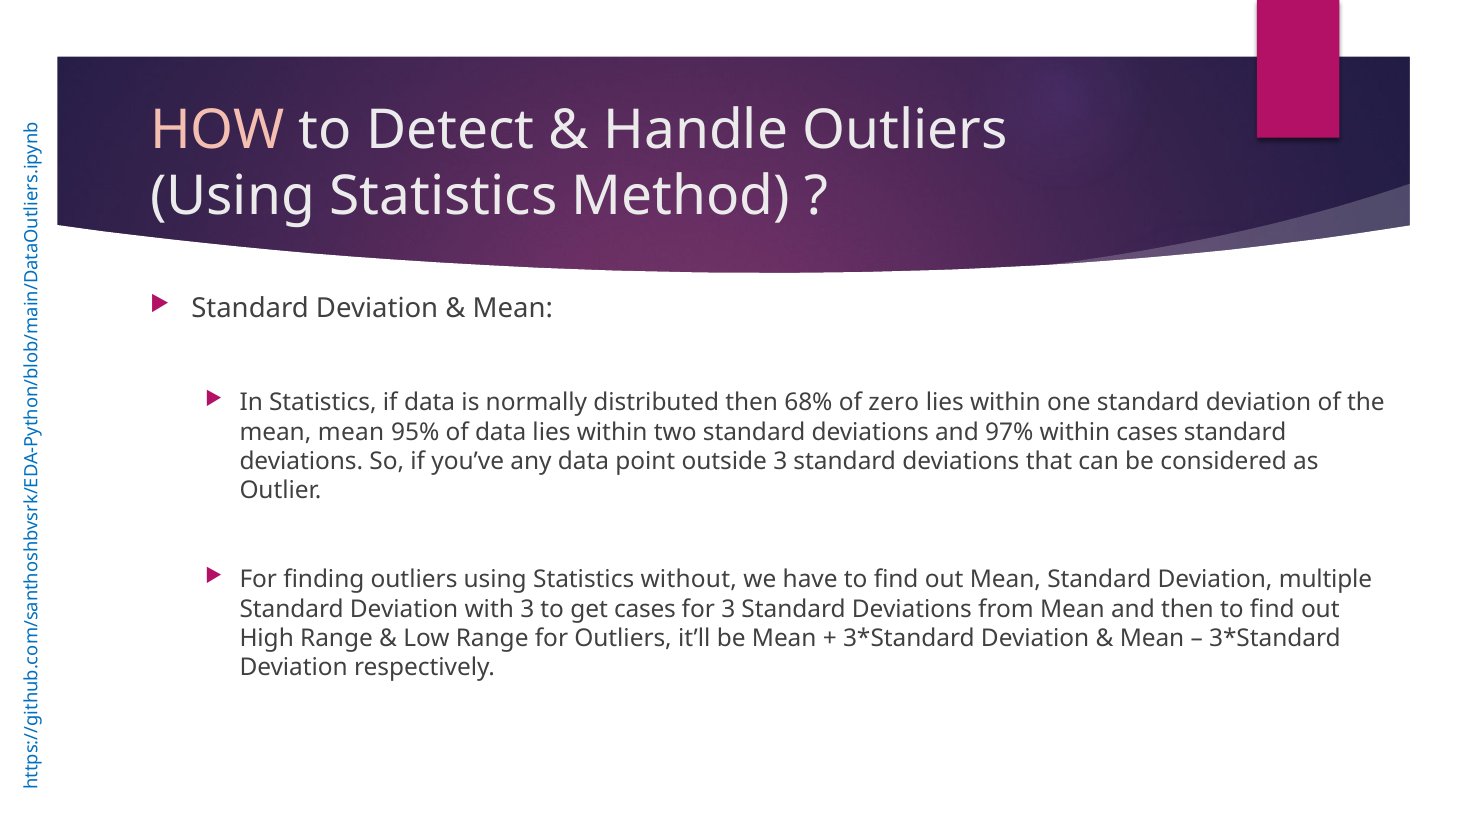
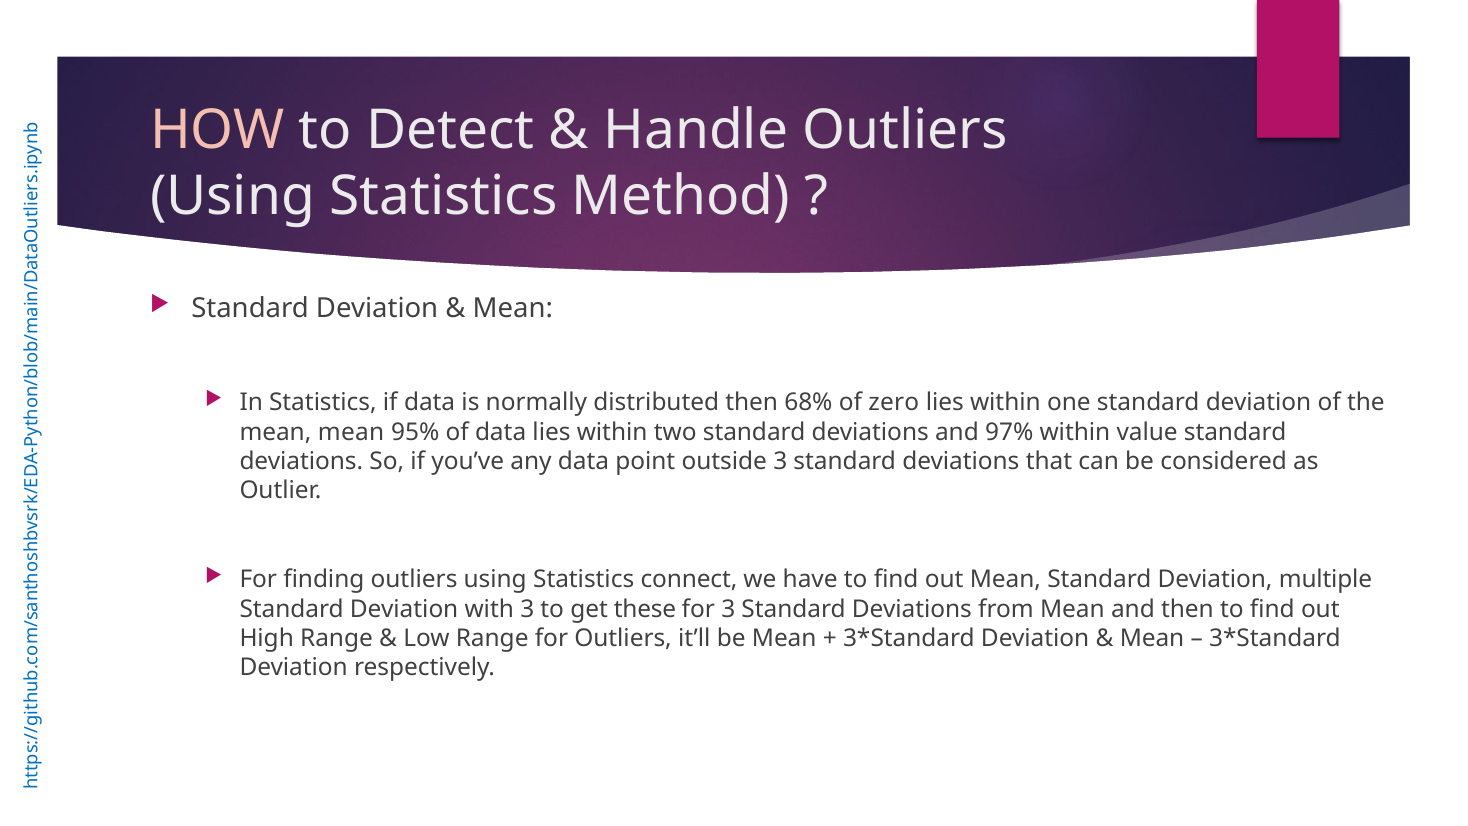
within cases: cases -> value (1147, 432)
without: without -> connect (689, 580)
get cases: cases -> these (645, 609)
